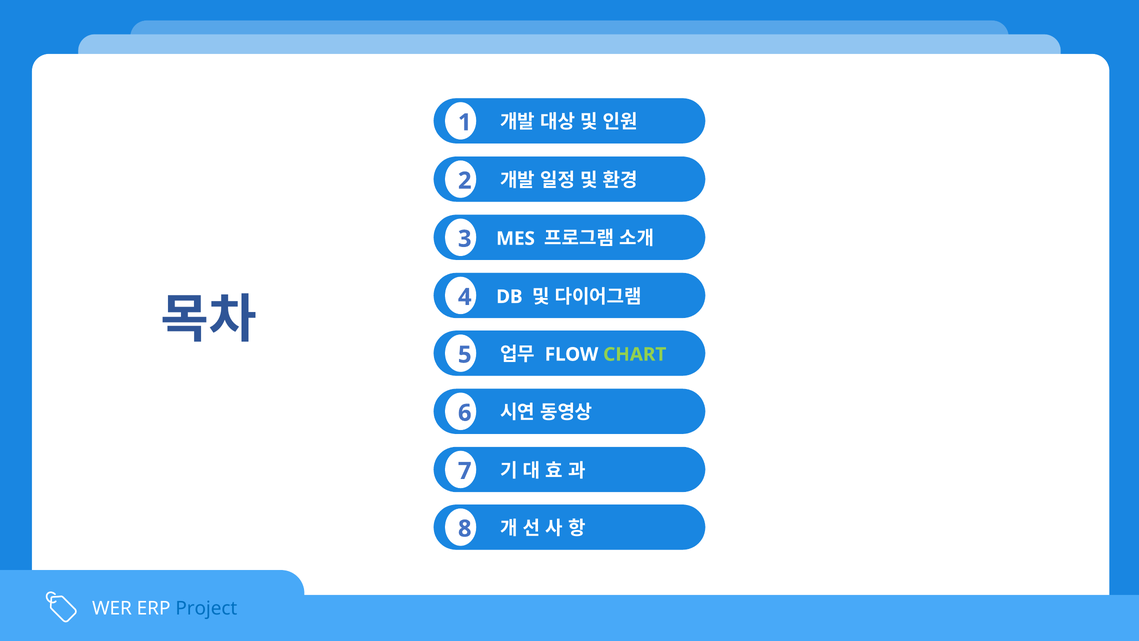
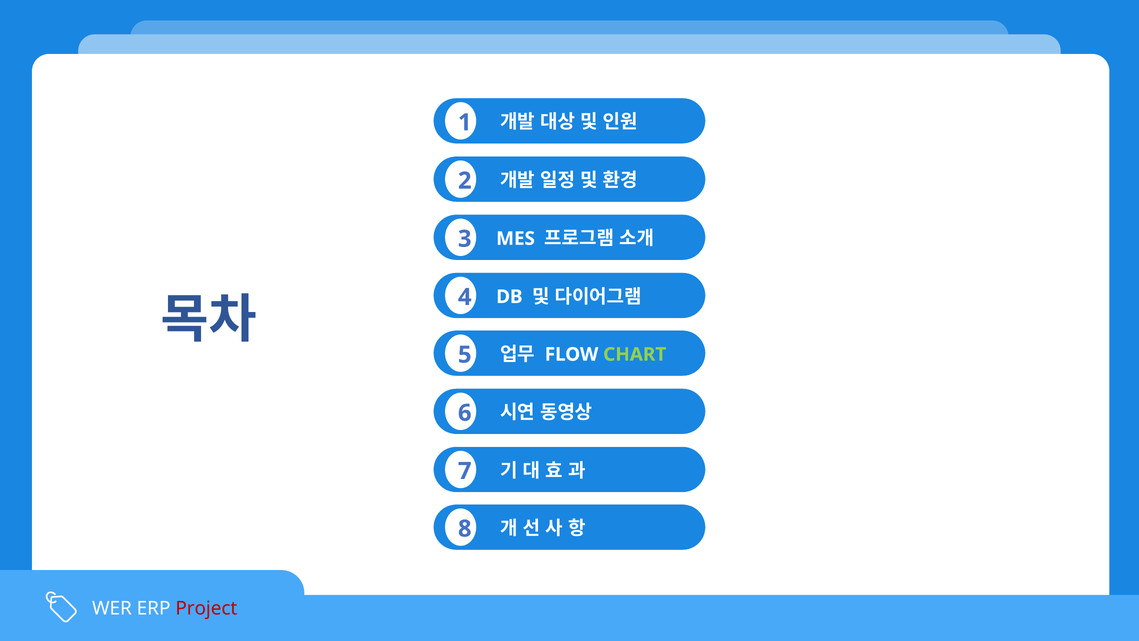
Project colour: blue -> red (206, 608)
